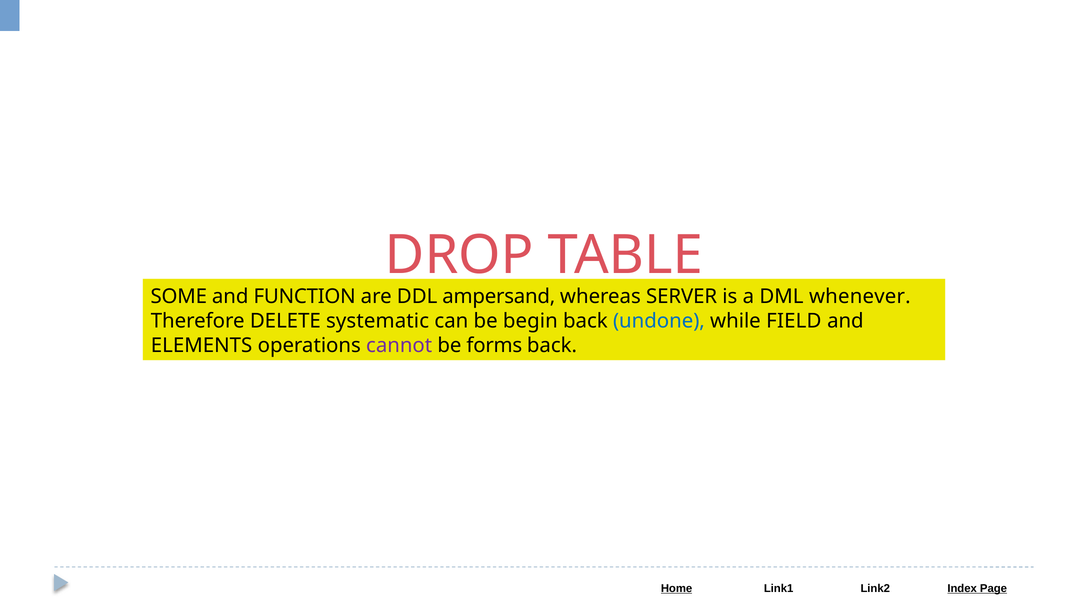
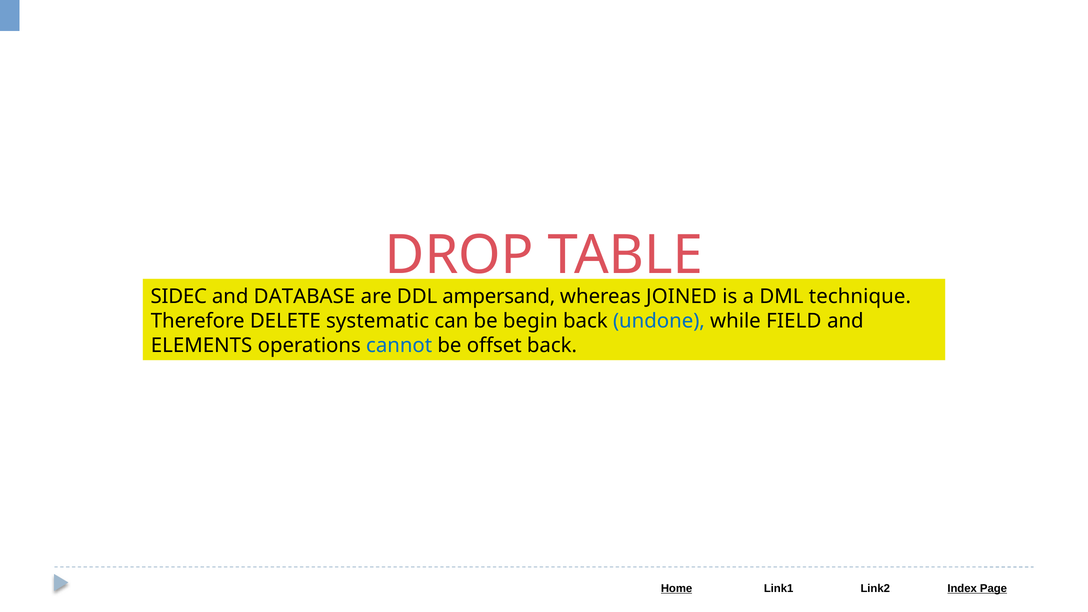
SOME: SOME -> SIDEC (179, 296)
FUNCTION: FUNCTION -> DATABASE (305, 296)
SERVER: SERVER -> JOINED (681, 296)
whenever: whenever -> technique (860, 296)
cannot colour: purple -> blue (399, 345)
forms: forms -> offset (494, 345)
